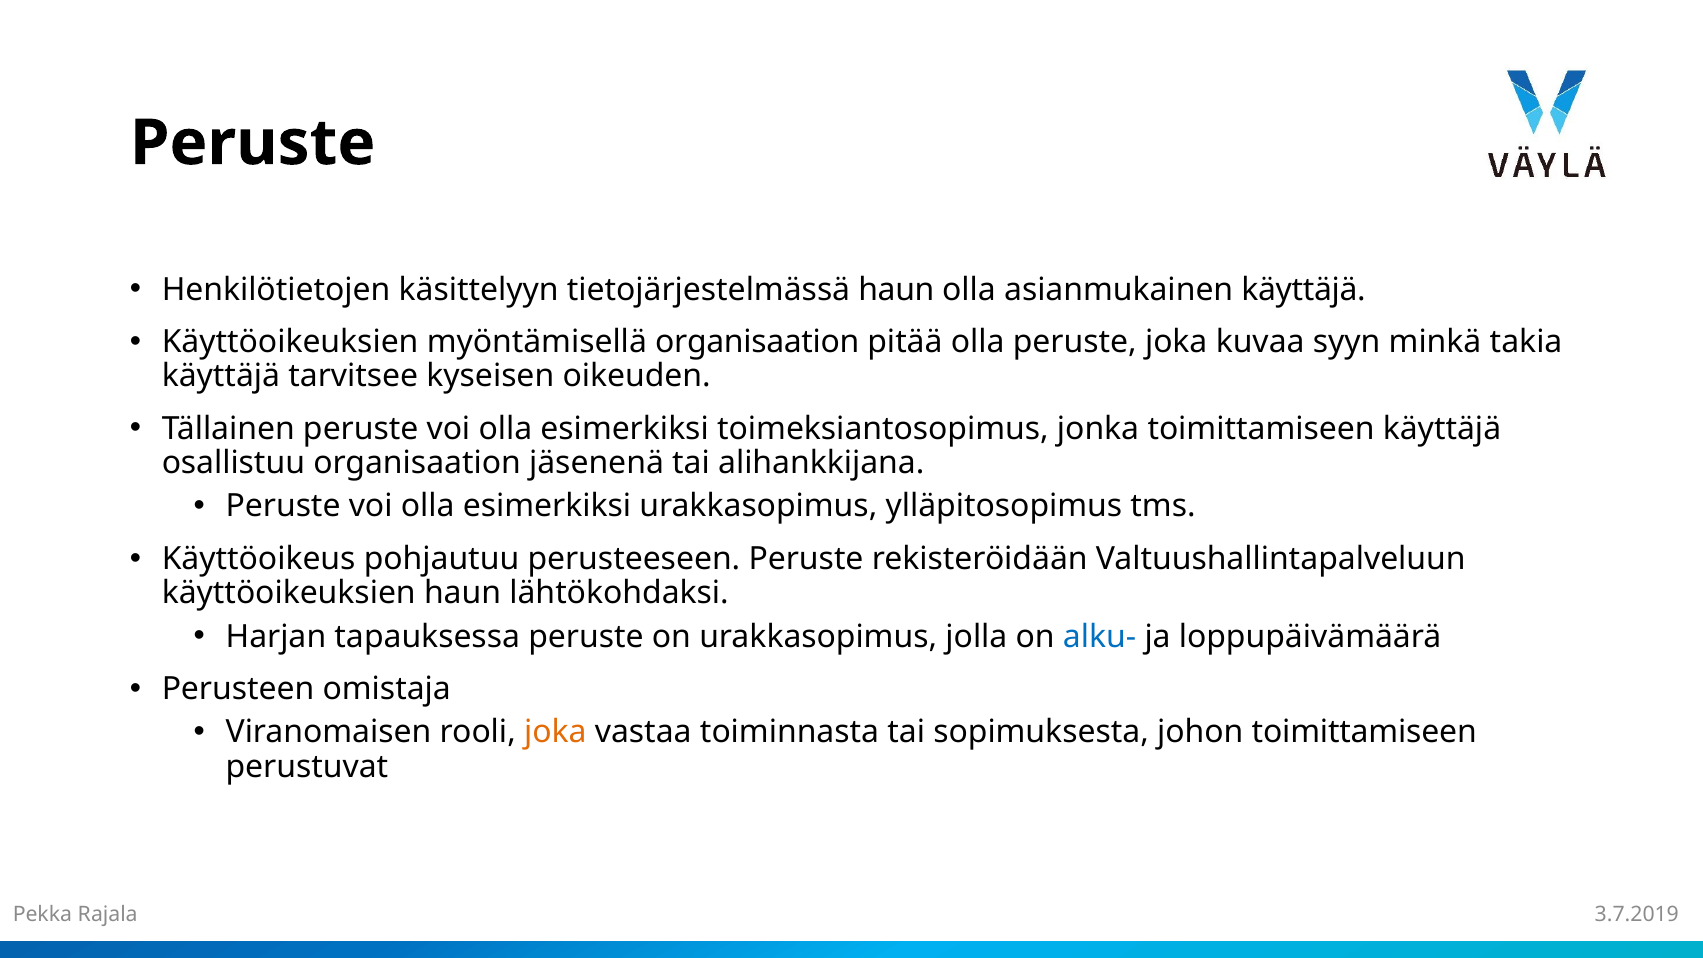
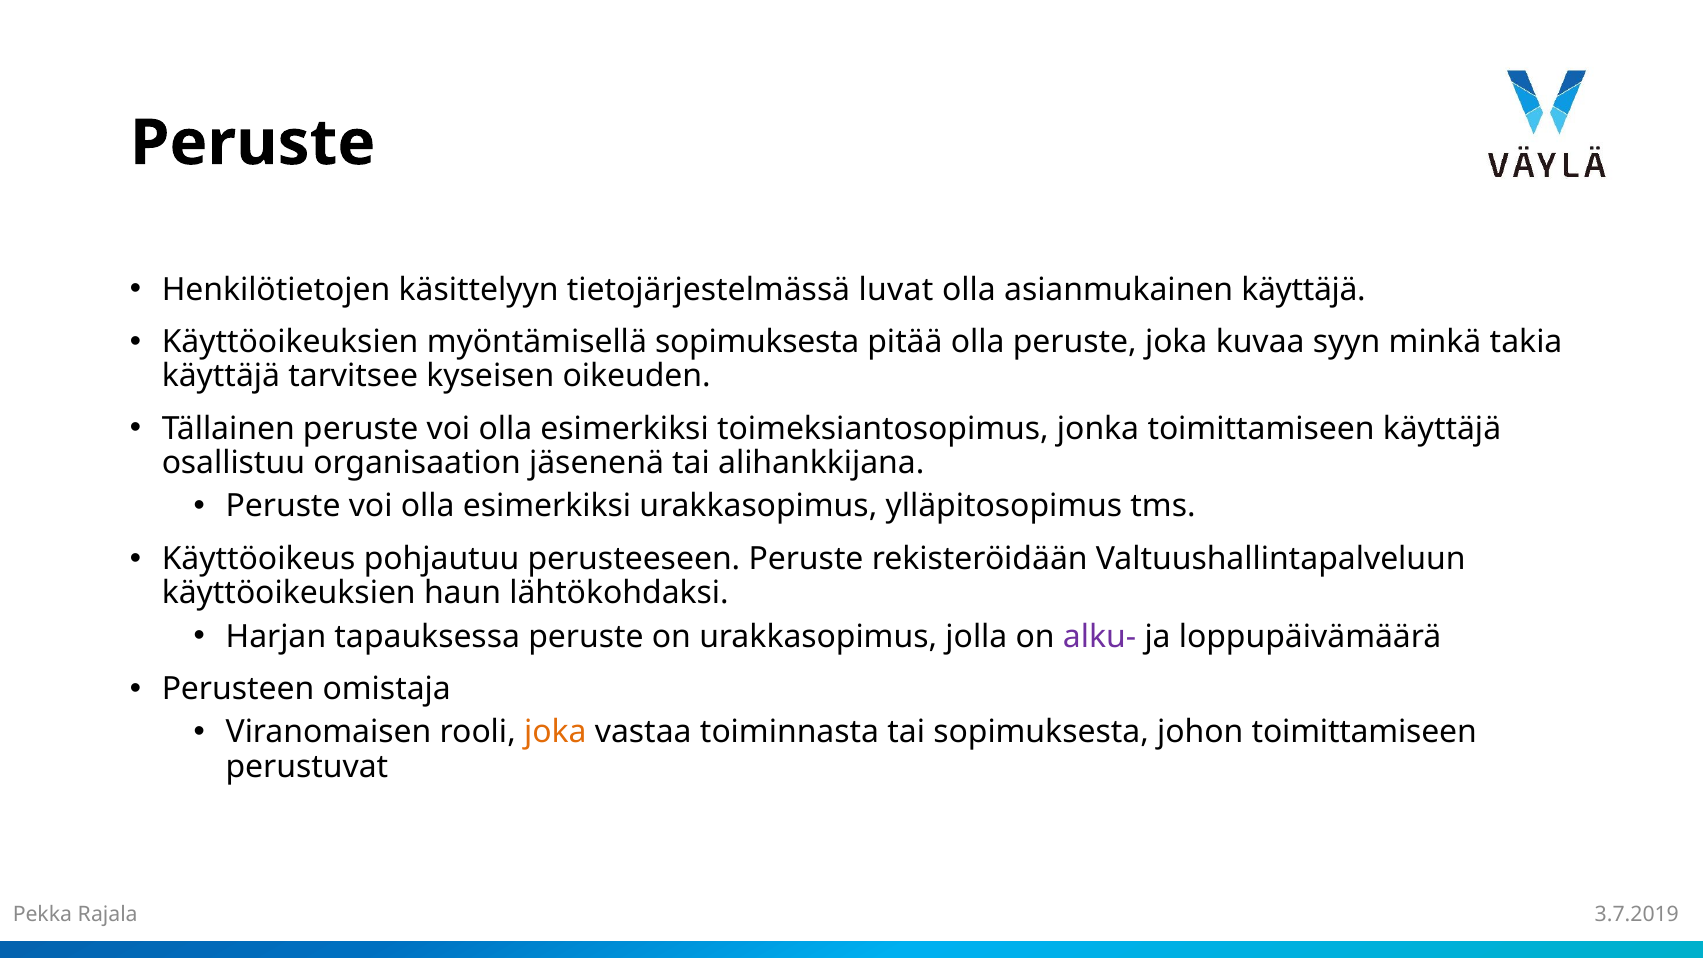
tietojärjestelmässä haun: haun -> luvat (896, 290)
myöntämisellä organisaation: organisaation -> sopimuksesta (757, 342)
alku- colour: blue -> purple (1100, 636)
